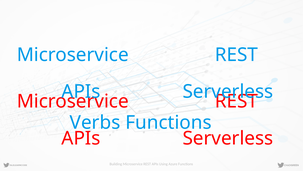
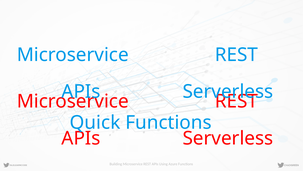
Verbs: Verbs -> Quick (95, 122)
